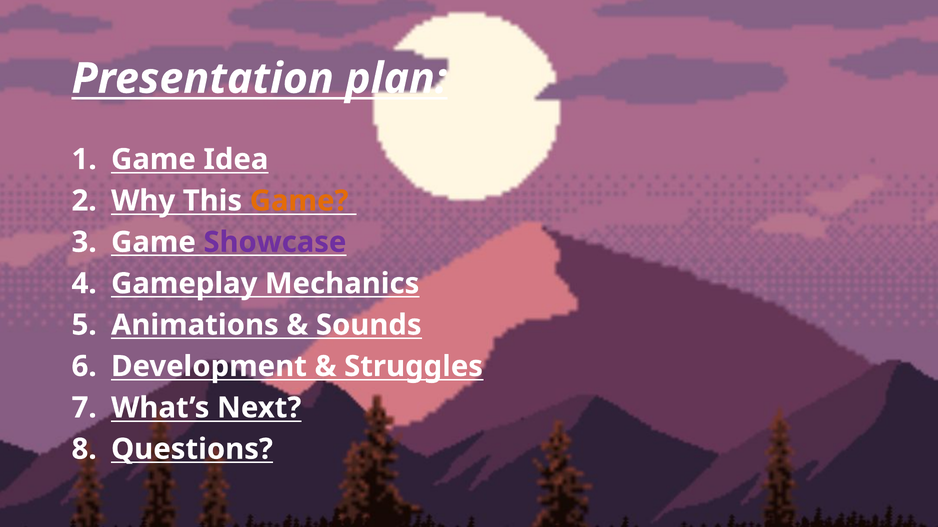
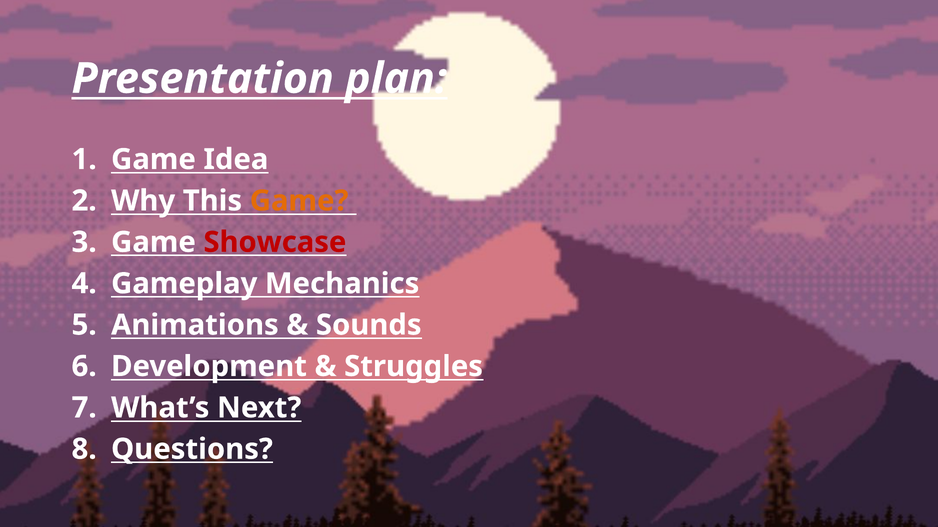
Showcase colour: purple -> red (275, 242)
